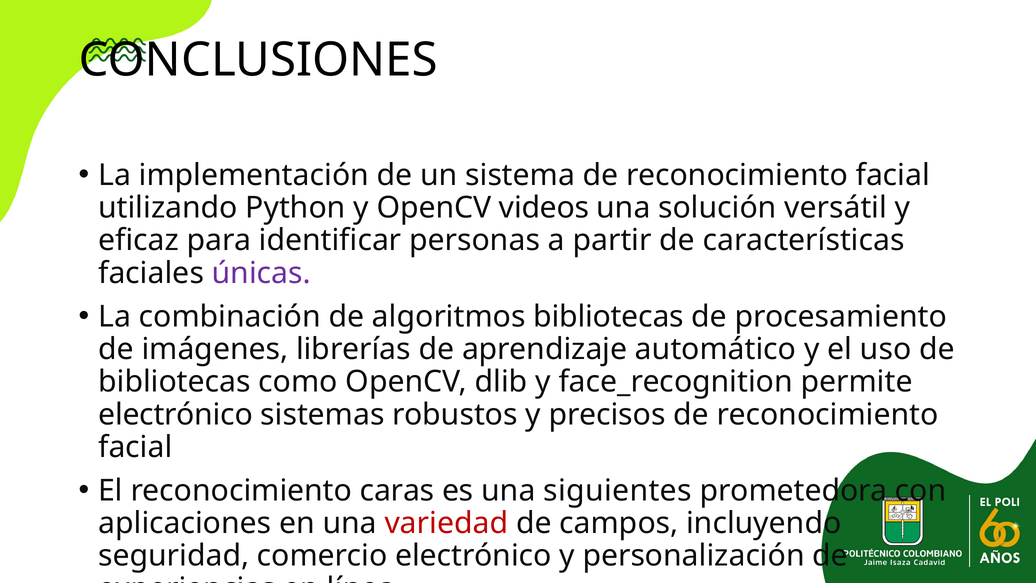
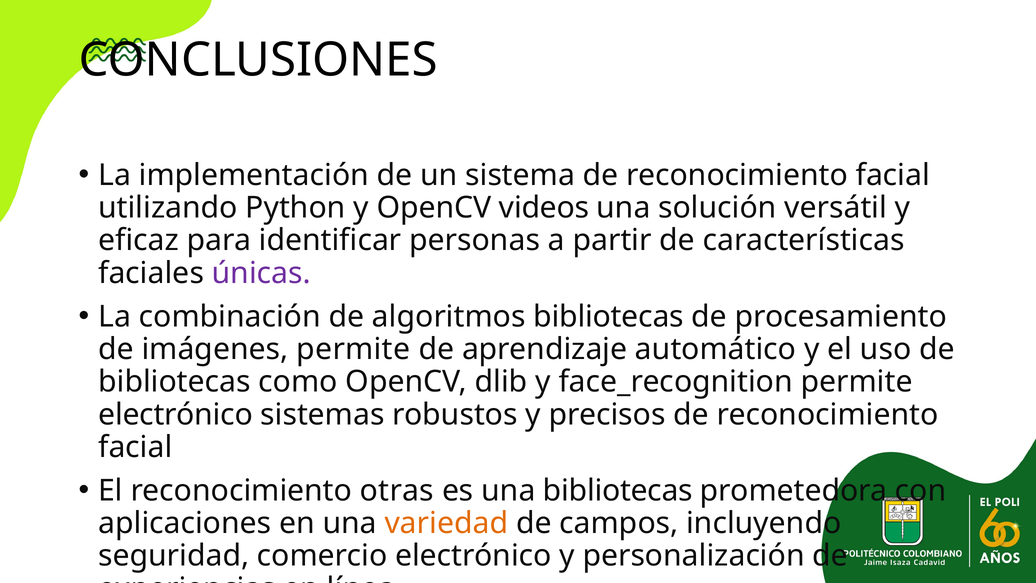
imágenes librerías: librerías -> permite (353, 349)
caras: caras -> otras (397, 490)
una siguientes: siguientes -> bibliotecas (618, 490)
variedad colour: red -> orange (446, 523)
